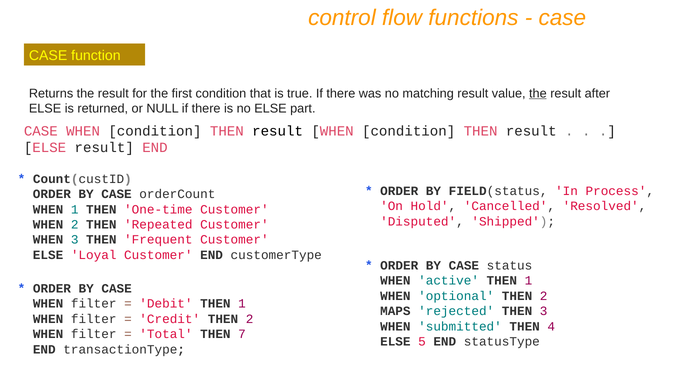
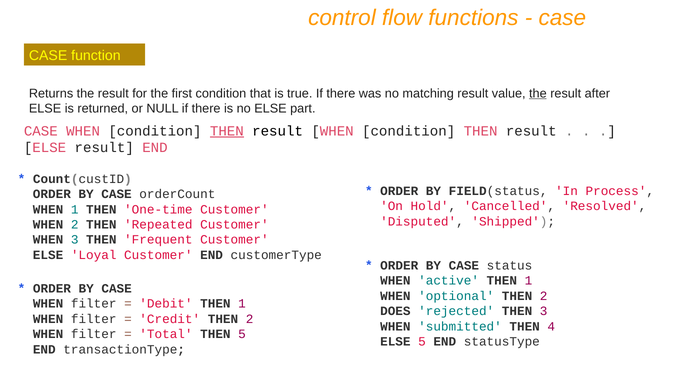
THEN underline: none -> present (227, 131)
MAPS: MAPS -> DOES (395, 311)
THEN 7: 7 -> 5 (242, 334)
